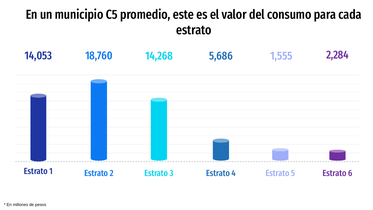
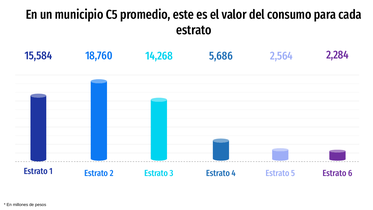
14,053: 14,053 -> 15,584 (38, 55)
1,555: 1,555 -> 2,564 (281, 56)
